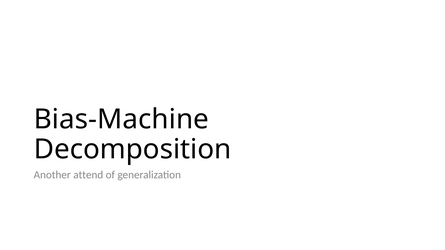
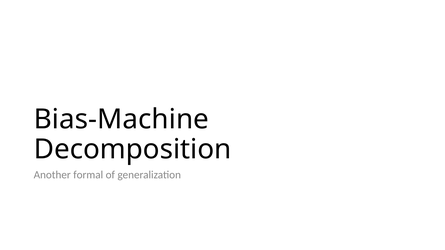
attend: attend -> formal (88, 175)
